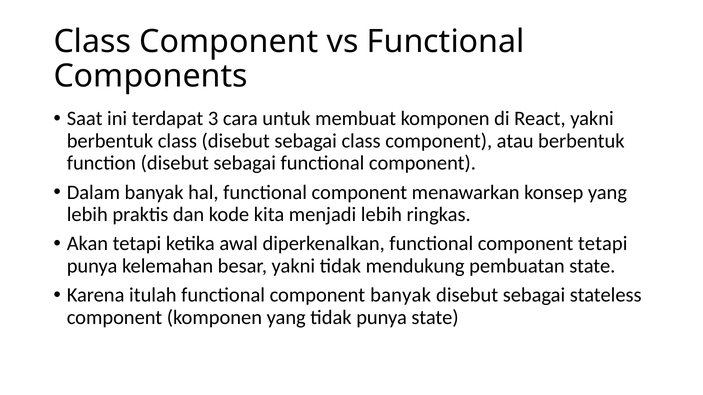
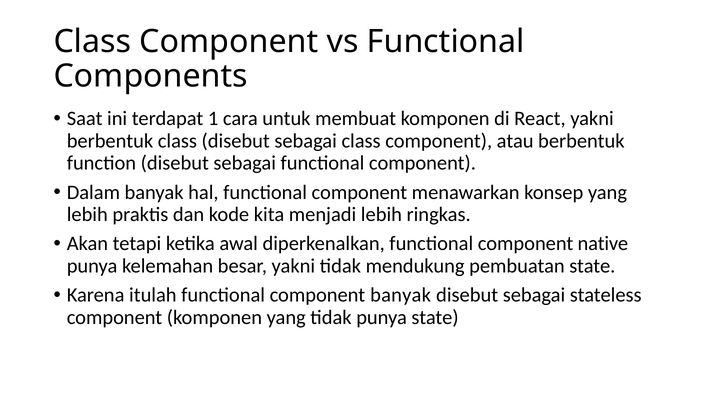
3: 3 -> 1 (213, 119)
component tetapi: tetapi -> native (603, 244)
